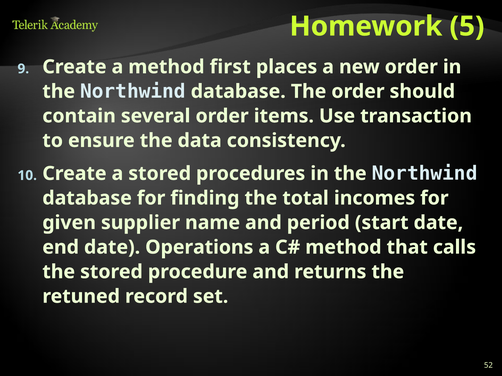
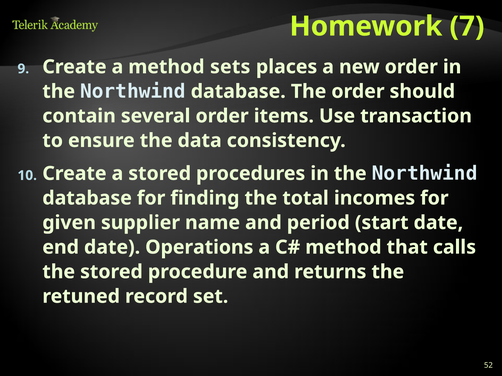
5: 5 -> 7 (467, 26)
first: first -> sets (230, 67)
